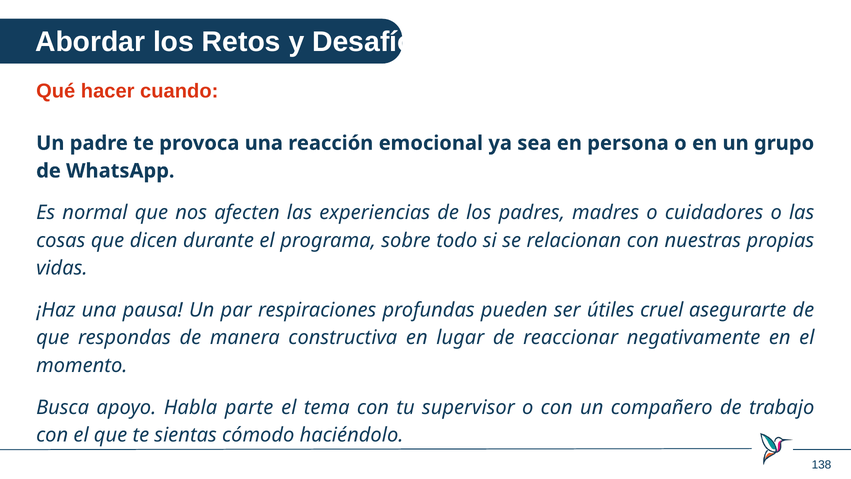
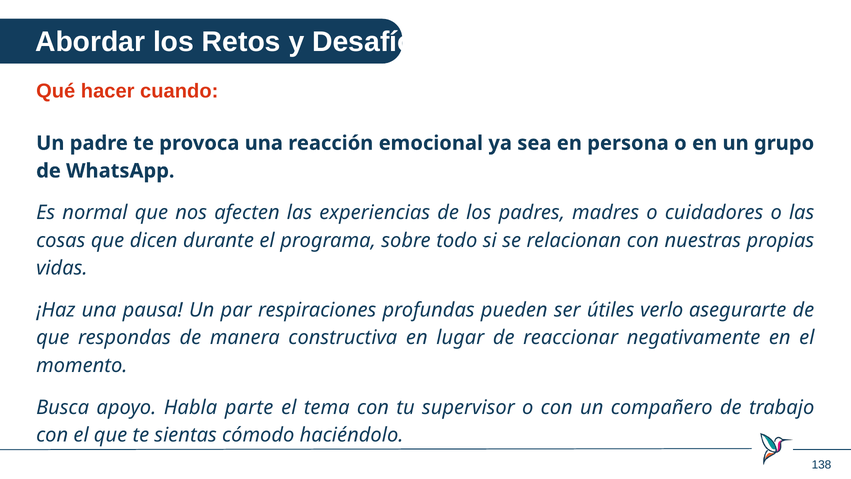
cruel: cruel -> verlo (662, 310)
